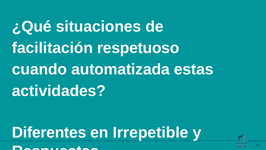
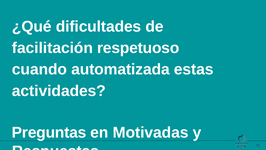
situaciones: situaciones -> dificultades (99, 26)
Diferentes: Diferentes -> Preguntas (49, 132)
Irrepetible: Irrepetible -> Motivadas (151, 132)
